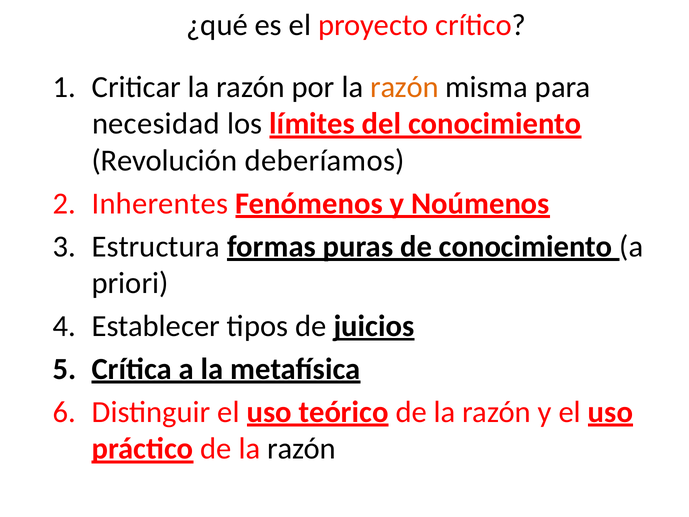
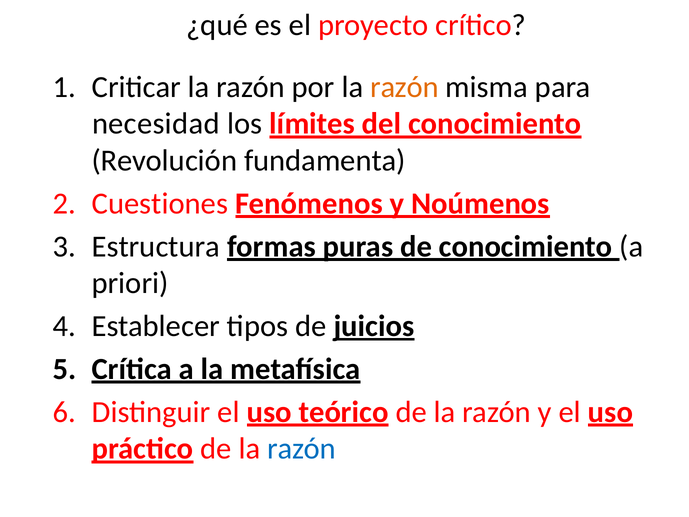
deberíamos: deberíamos -> fundamenta (325, 161)
Inherentes: Inherentes -> Cuestiones (160, 203)
razón colour: black -> blue (302, 448)
